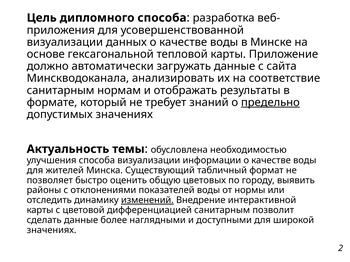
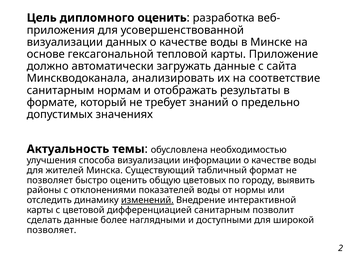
дипломного способа: способа -> оценить (162, 18)
предельно underline: present -> none (270, 103)
значениях: значениях -> позволяет (52, 230)
